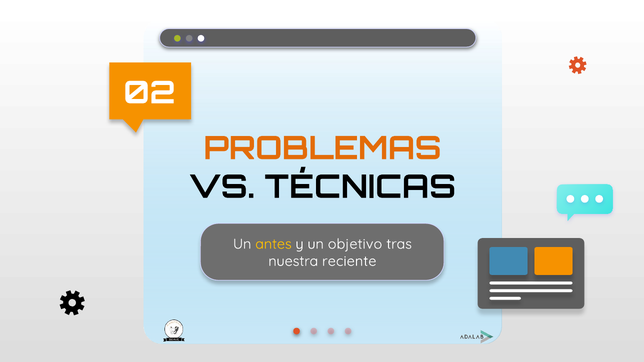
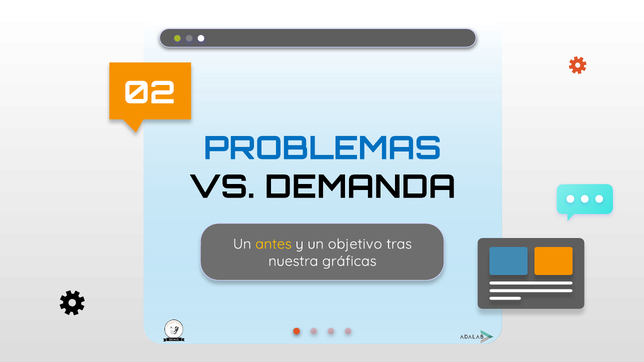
PROBLEMAS colour: orange -> blue (323, 149)
TÉCNICAS: TÉCNICAS -> DEMANDA (360, 187)
reciente: reciente -> gráficas (349, 261)
